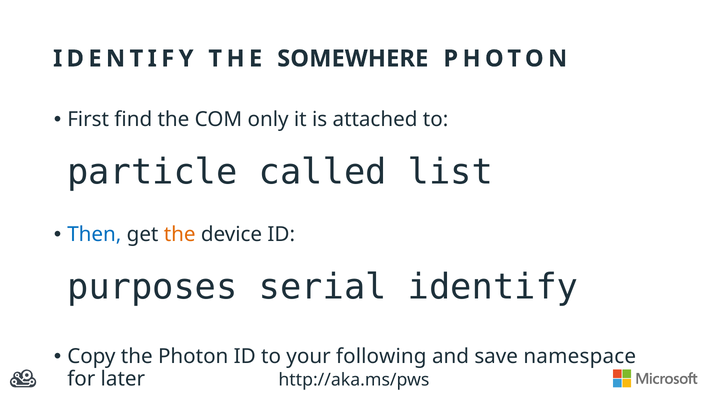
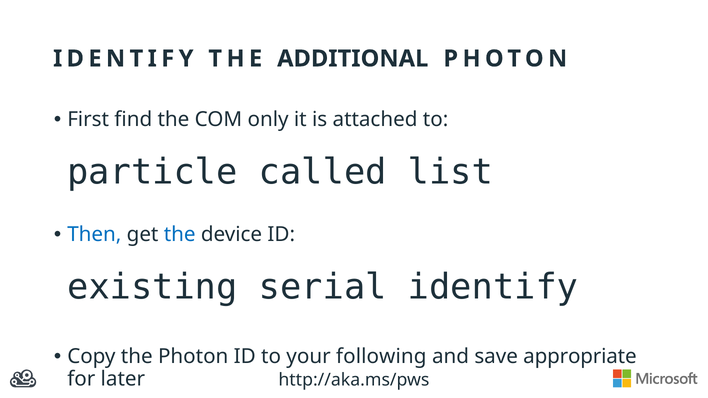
SOMEWHERE: SOMEWHERE -> ADDITIONAL (353, 59)
the colour: orange -> blue (180, 235)
purposes: purposes -> existing (152, 287)
namespace: namespace -> appropriate (580, 357)
